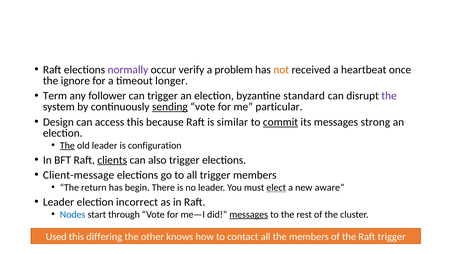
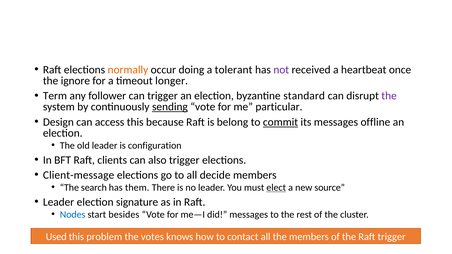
normally colour: purple -> orange (128, 70)
verify: verify -> doing (191, 70)
problem: problem -> tolerant (234, 70)
not colour: orange -> purple (281, 70)
similar: similar -> belong (232, 122)
strong: strong -> offline (375, 122)
The underline: present -> none (67, 146)
clients underline: present -> none (112, 160)
all trigger: trigger -> decide (215, 175)
return: return -> search (94, 188)
begin: begin -> them (137, 188)
aware: aware -> source (330, 188)
incorrect: incorrect -> signature (137, 202)
through: through -> besides (124, 215)
messages underline: present -> none (249, 215)
differing: differing -> problem (104, 237)
other: other -> votes (152, 237)
